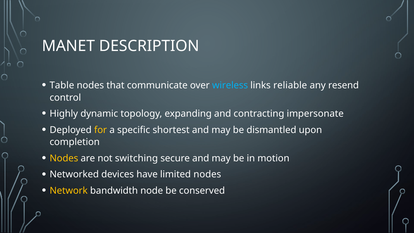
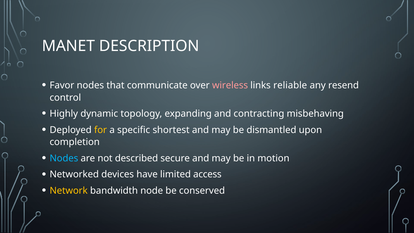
Table: Table -> Favor (62, 85)
wireless colour: light blue -> pink (230, 85)
impersonate: impersonate -> misbehaving (315, 114)
Nodes colour: yellow -> light blue (64, 158)
switching: switching -> described (137, 158)
limited nodes: nodes -> access (207, 174)
